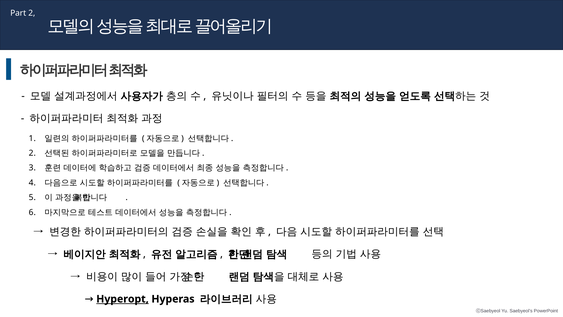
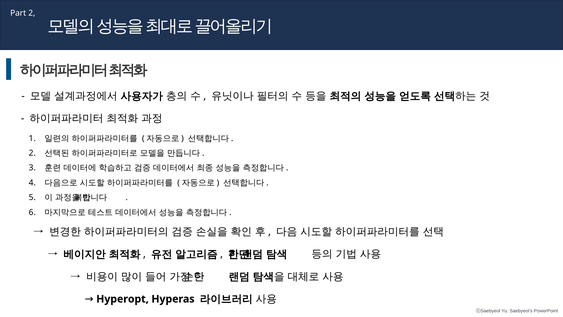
Hyperopt underline: present -> none (122, 299)
